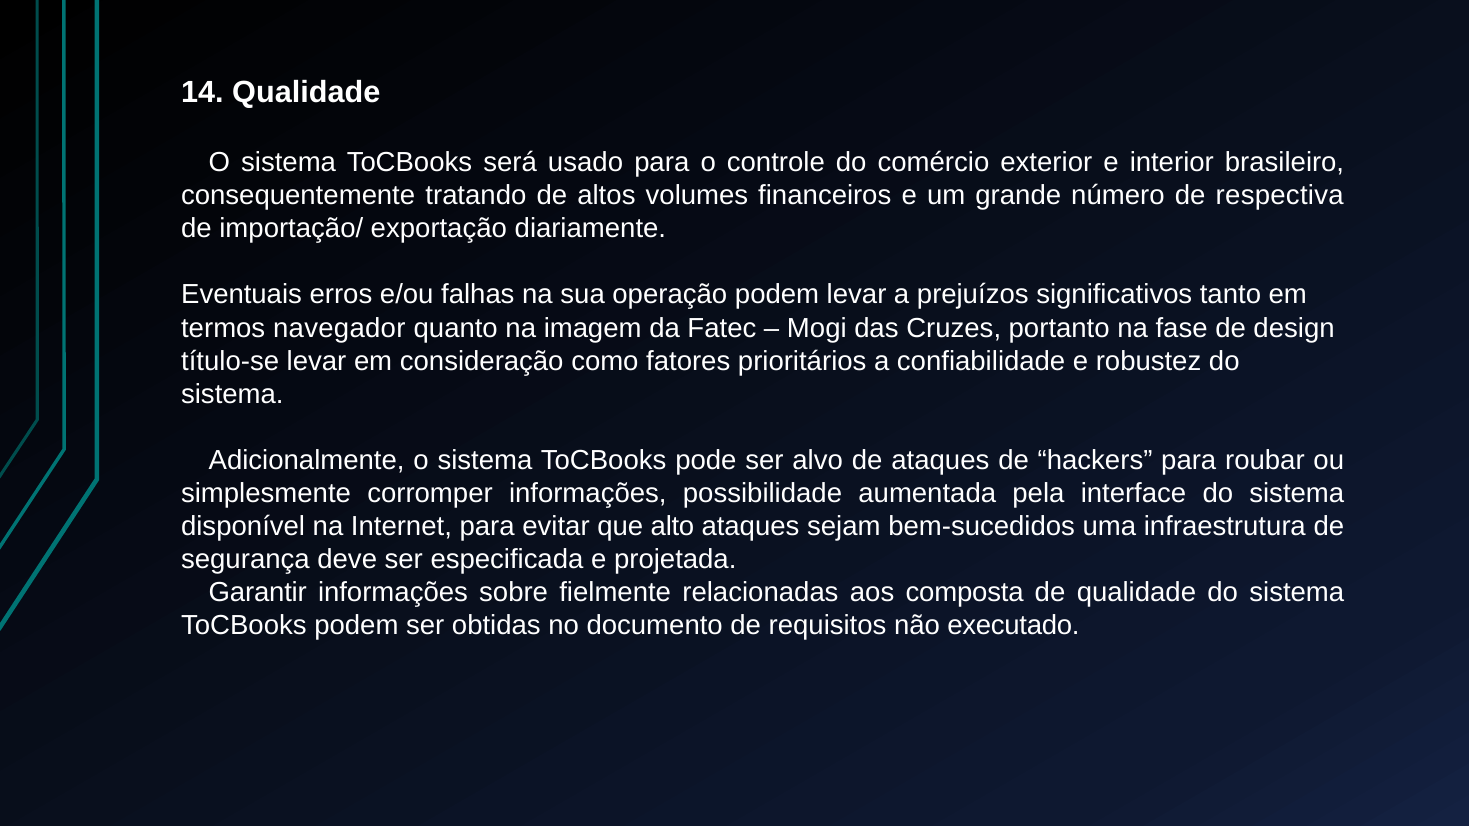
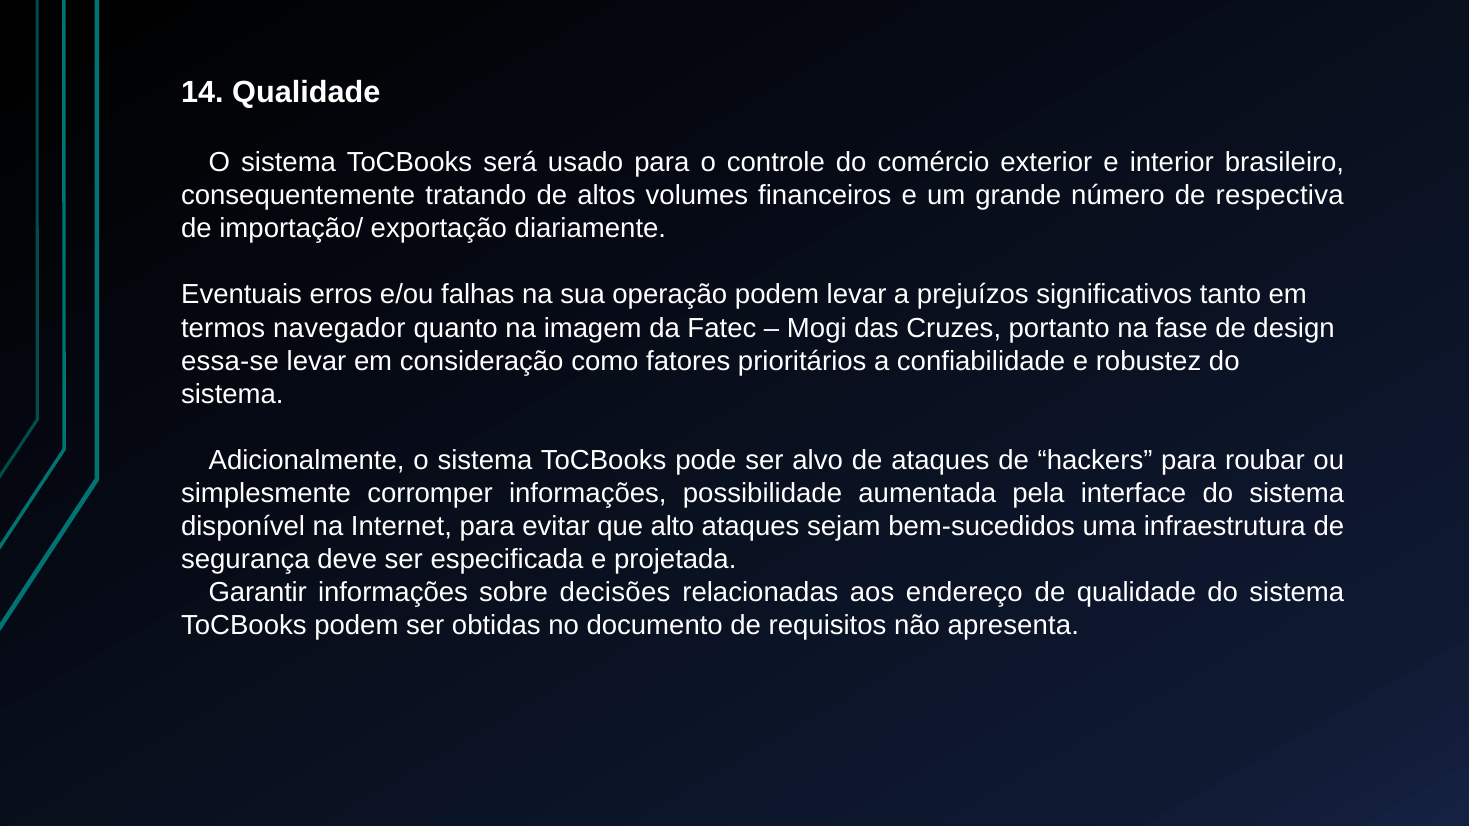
título-se: título-se -> essa-se (230, 361)
fielmente: fielmente -> decisões (615, 593)
composta: composta -> endereço (964, 593)
executado: executado -> apresenta (1013, 626)
